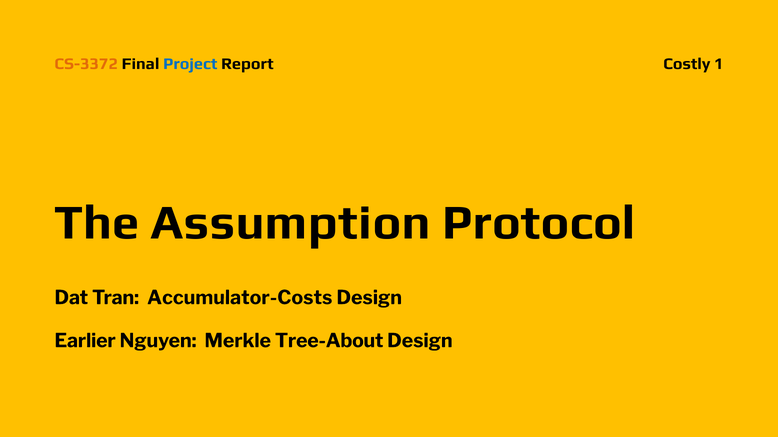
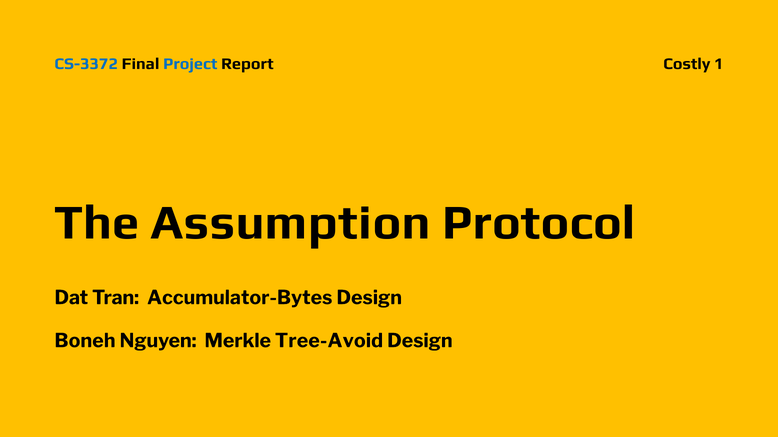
CS-3372 colour: orange -> blue (86, 64)
Accumulator-Costs: Accumulator-Costs -> Accumulator-Bytes (240, 298)
Earlier: Earlier -> Boneh (85, 341)
Tree-About: Tree-About -> Tree-Avoid (329, 341)
